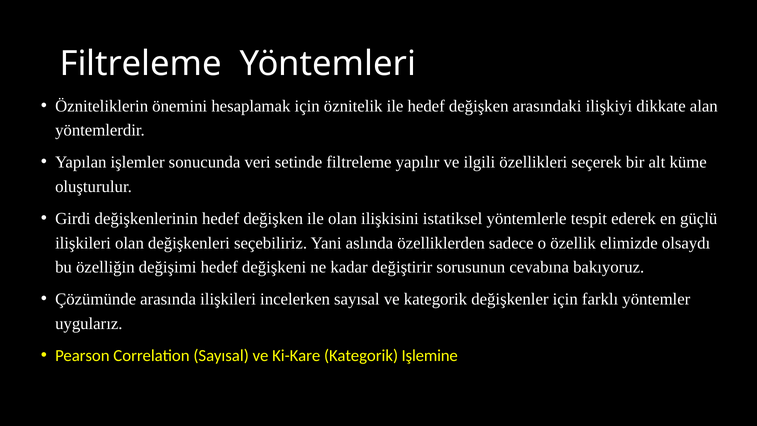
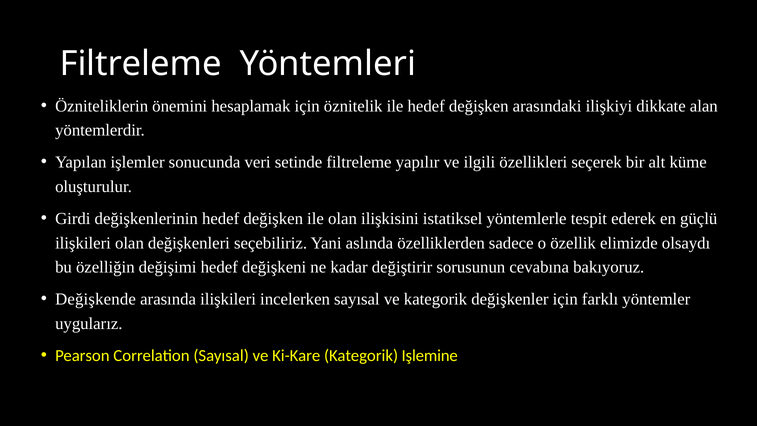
Çözümünde: Çözümünde -> Değişkende (96, 299)
